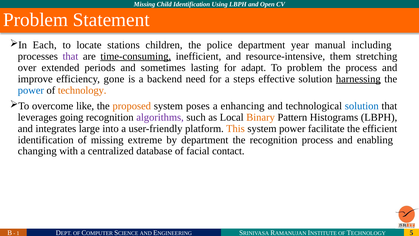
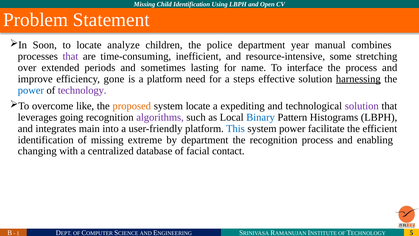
Each: Each -> Soon (45, 45)
stations: stations -> analyze (124, 45)
including: including -> combines (371, 45)
time-consuming underline: present -> none (136, 56)
them: them -> some (341, 56)
adapt: adapt -> name (254, 67)
To problem: problem -> interface (305, 67)
a backend: backend -> platform (165, 79)
technology colour: orange -> purple (82, 90)
system poses: poses -> locate (198, 106)
enhancing: enhancing -> expediting (243, 106)
solution colour: blue -> purple (362, 106)
Binary colour: orange -> blue (261, 117)
large: large -> main (89, 128)
This colour: orange -> blue (235, 128)
